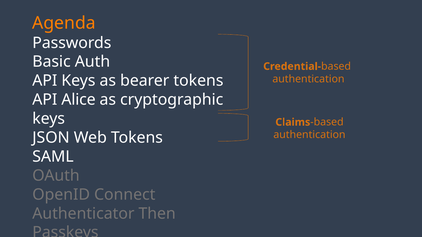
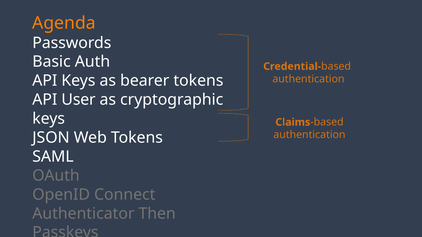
Alice: Alice -> User (79, 100)
